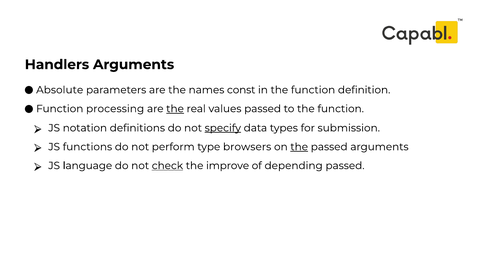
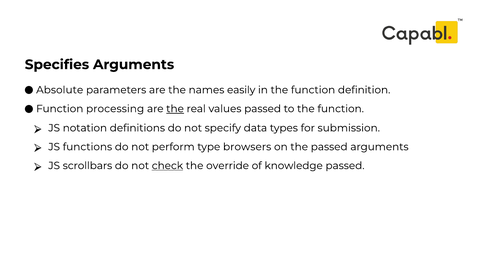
Handlers: Handlers -> Specifies (57, 64)
const: const -> easily (241, 90)
specify underline: present -> none (223, 128)
the underline: present -> none (299, 147)
language: language -> scrollbars (87, 165)
improve: improve -> override (228, 165)
depending: depending -> knowledge (294, 165)
